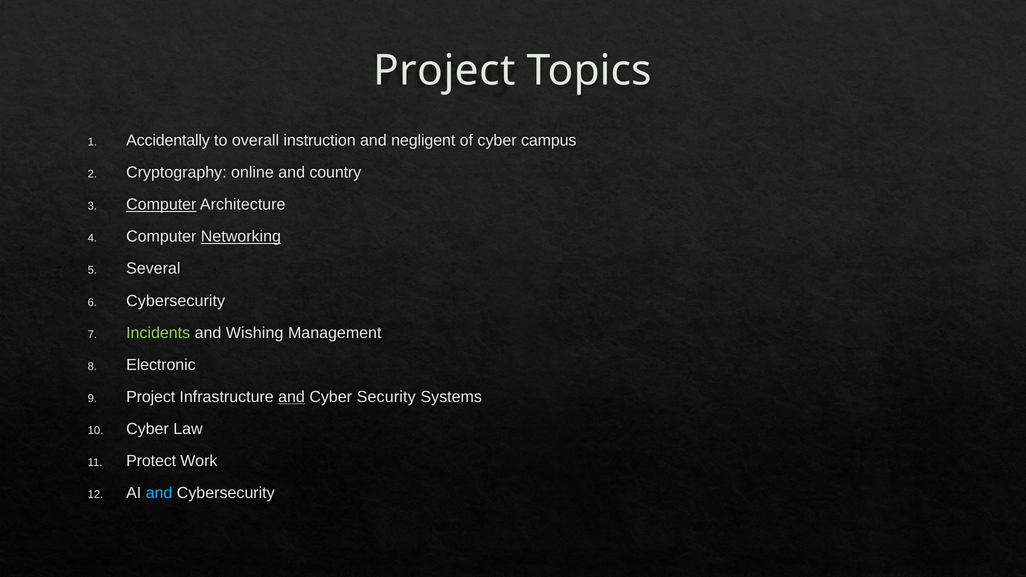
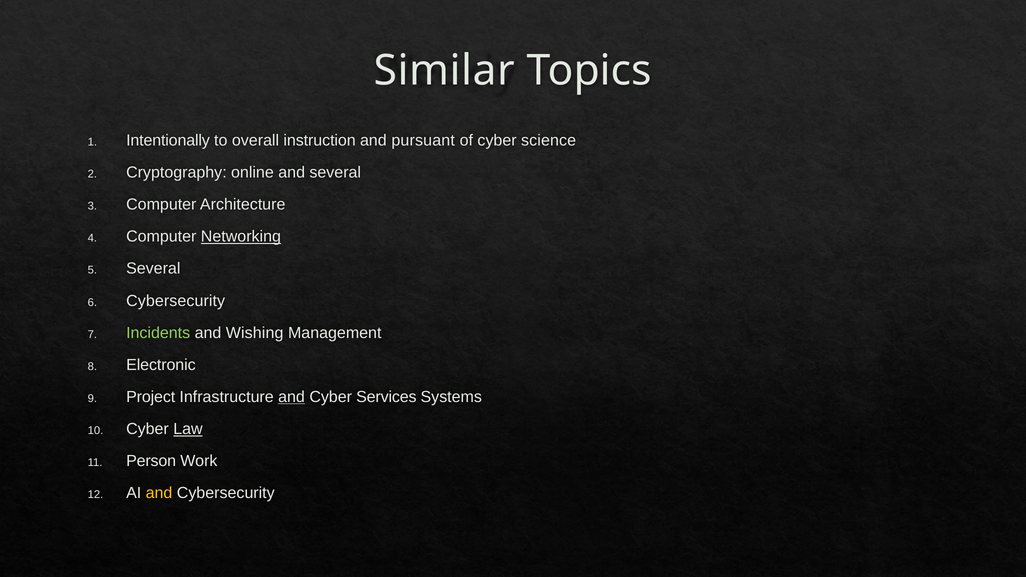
Project: Project -> Similar (444, 71)
Accidentally: Accidentally -> Intentionally (168, 141)
negligent: negligent -> pursuant (423, 141)
campus: campus -> science (549, 141)
and country: country -> several (335, 173)
Computer underline: present -> none (161, 205)
Security: Security -> Services (386, 397)
Law underline: none -> present (188, 429)
Protect: Protect -> Person (151, 461)
and colour: light blue -> yellow (159, 493)
